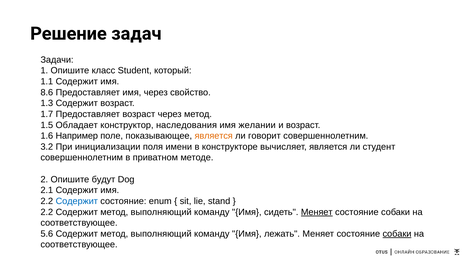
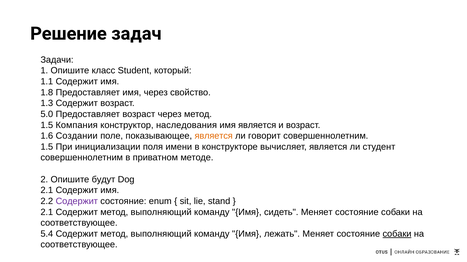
8.6: 8.6 -> 1.8 (47, 93)
1.7: 1.7 -> 5.0 (47, 114)
Обладает: Обладает -> Компания (77, 125)
имя желании: желании -> является (257, 125)
Например: Например -> Создании (77, 136)
3.2: 3.2 -> 1.5 (47, 147)
Содержит colour: blue -> purple (77, 202)
2.2: 2.2 -> 2.1 (47, 213)
Меняет underline: present -> none (317, 213)
5.6: 5.6 -> 5.4 (47, 234)
